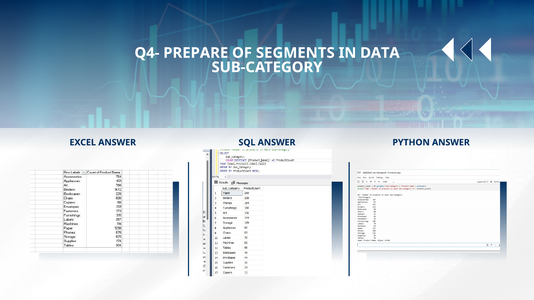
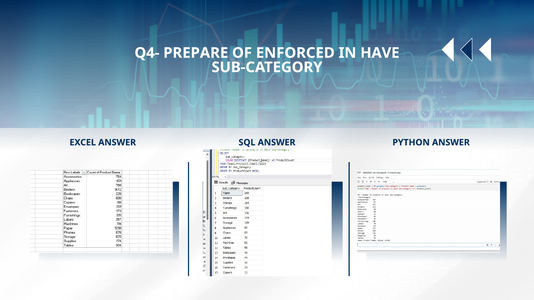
SEGMENTS: SEGMENTS -> ENFORCED (295, 53)
DATA: DATA -> HAVE (380, 53)
